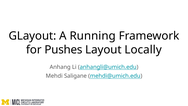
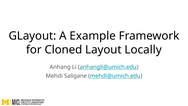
Running: Running -> Example (93, 36)
Pushes: Pushes -> Cloned (63, 50)
